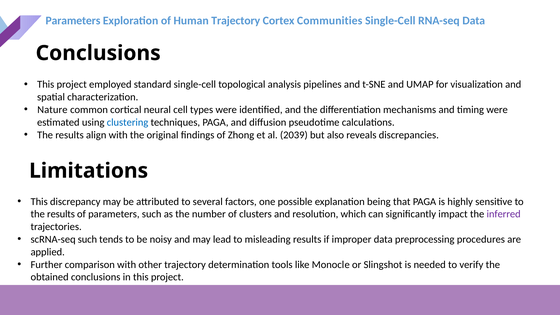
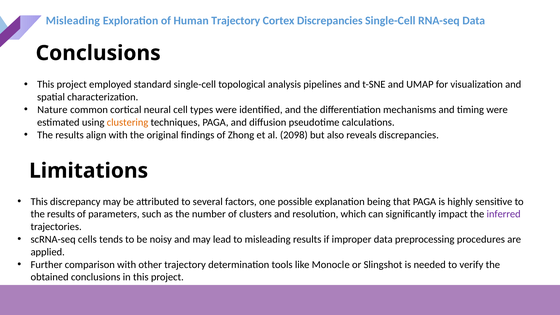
Parameters: Parameters -> Misleading (73, 21)
Cortex Communities: Communities -> Discrepancies (330, 21)
clustering colour: blue -> orange (128, 122)
2039: 2039 -> 2098 (294, 135)
scRNA-seq such: such -> cells (87, 239)
